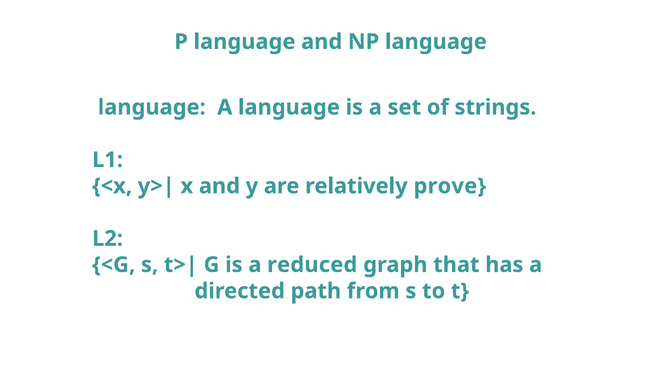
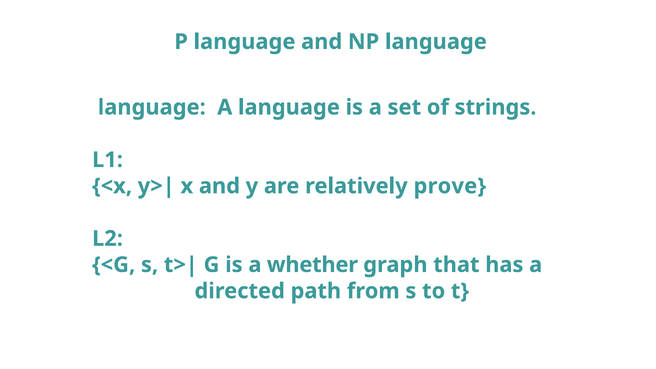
reduced: reduced -> whether (312, 265)
